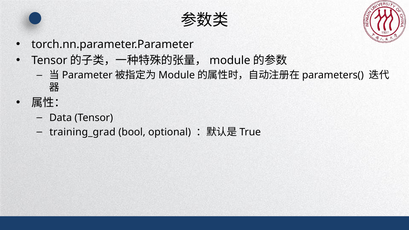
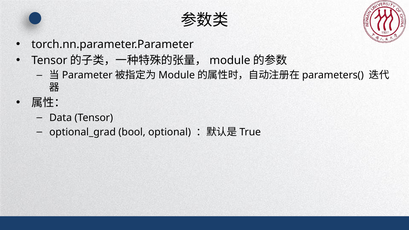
training_grad: training_grad -> optional_grad (83, 132)
